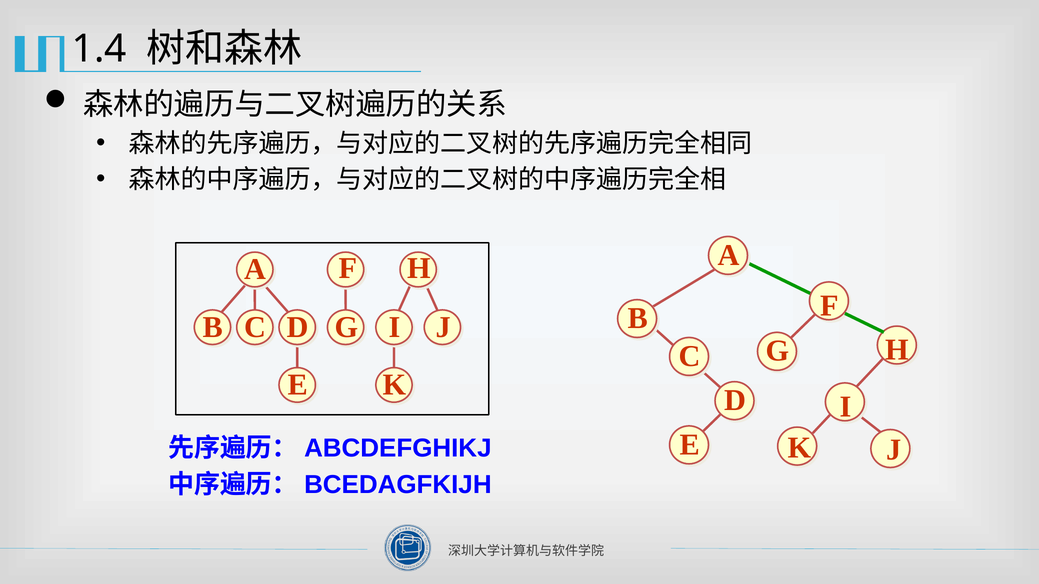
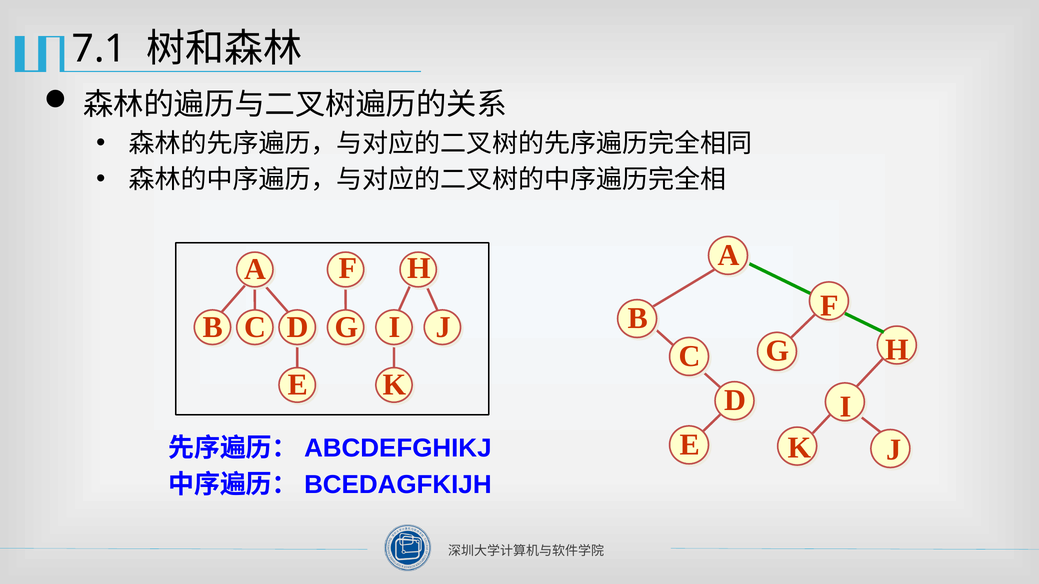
1.4: 1.4 -> 7.1 (99, 49)
